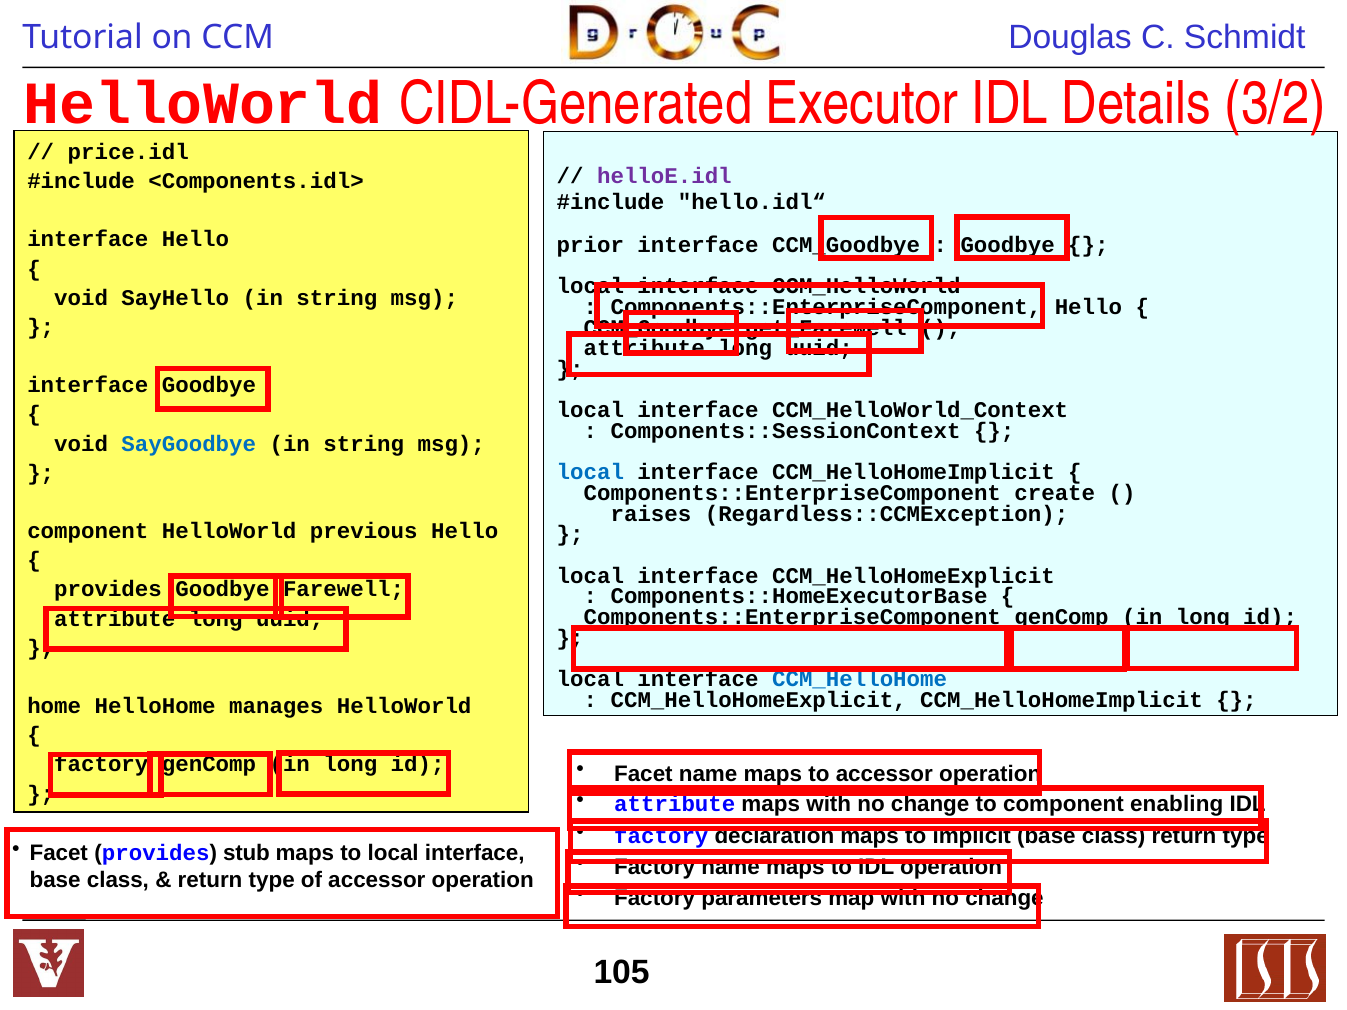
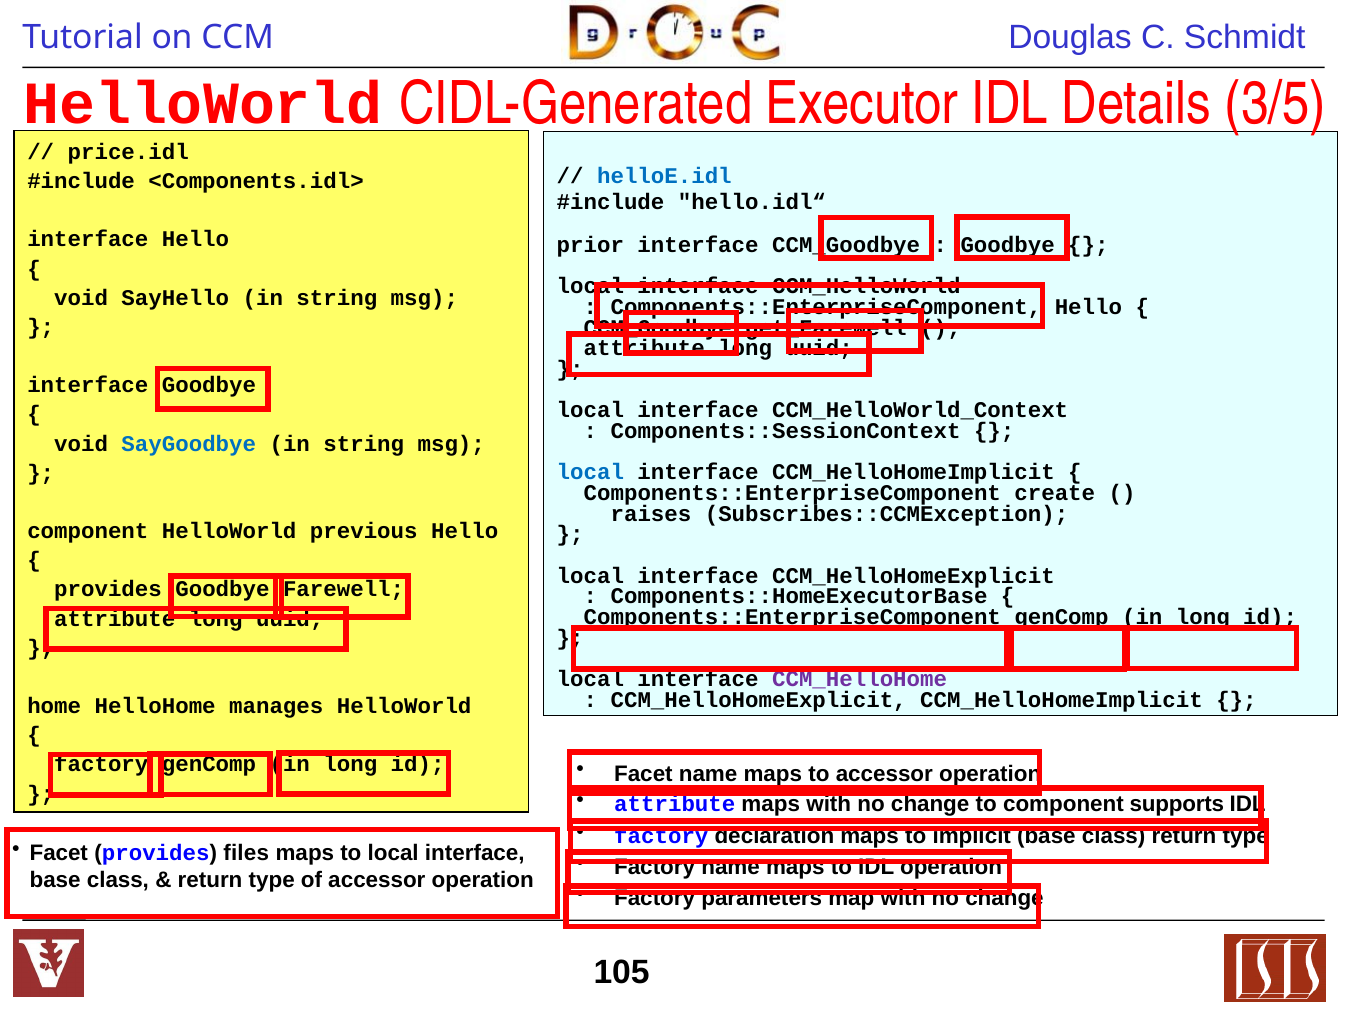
3/2: 3/2 -> 3/5 (1275, 104)
helloE.idl colour: purple -> blue (664, 176)
Regardless::CCMException: Regardless::CCMException -> Subscribes::CCMException (887, 514)
CCM_HelloHome colour: blue -> purple (860, 679)
enabling: enabling -> supports (1177, 804)
stub: stub -> files (246, 853)
